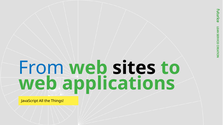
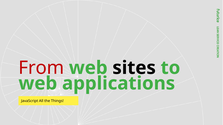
From colour: blue -> red (41, 68)
